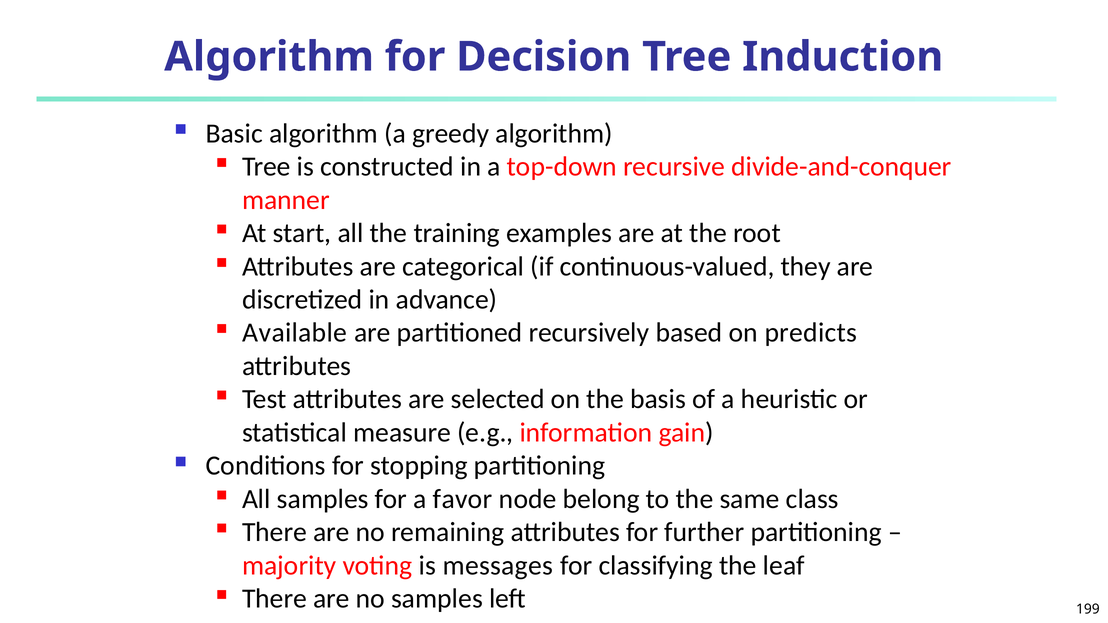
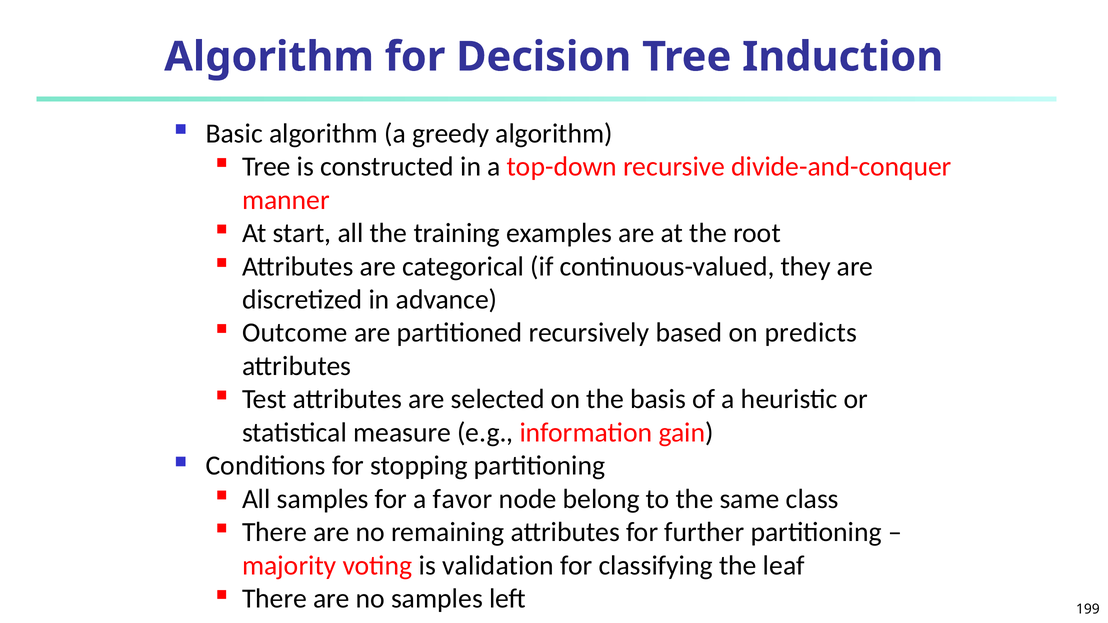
Available: Available -> Outcome (295, 333)
messages: messages -> validation (498, 566)
